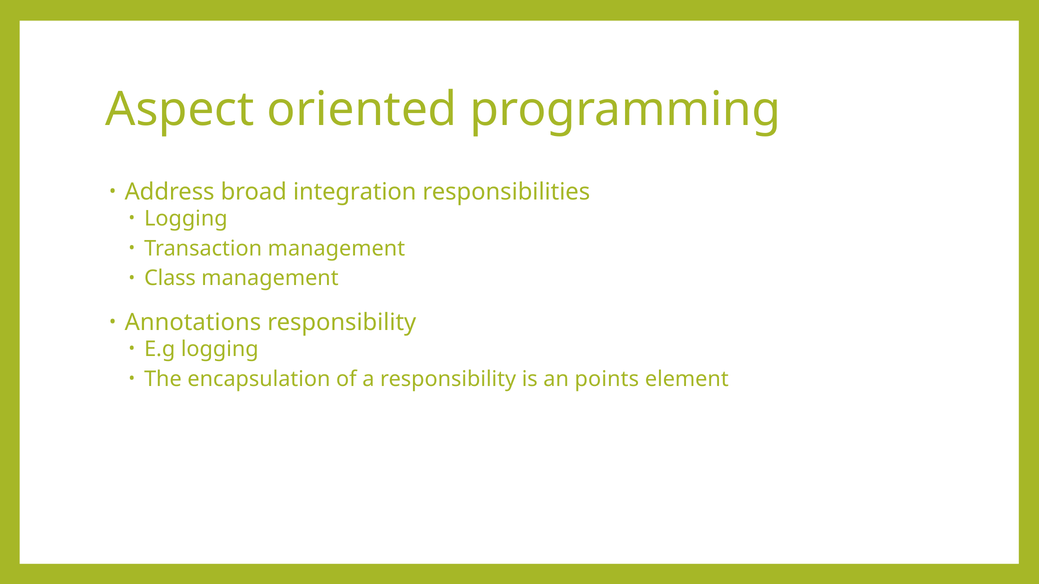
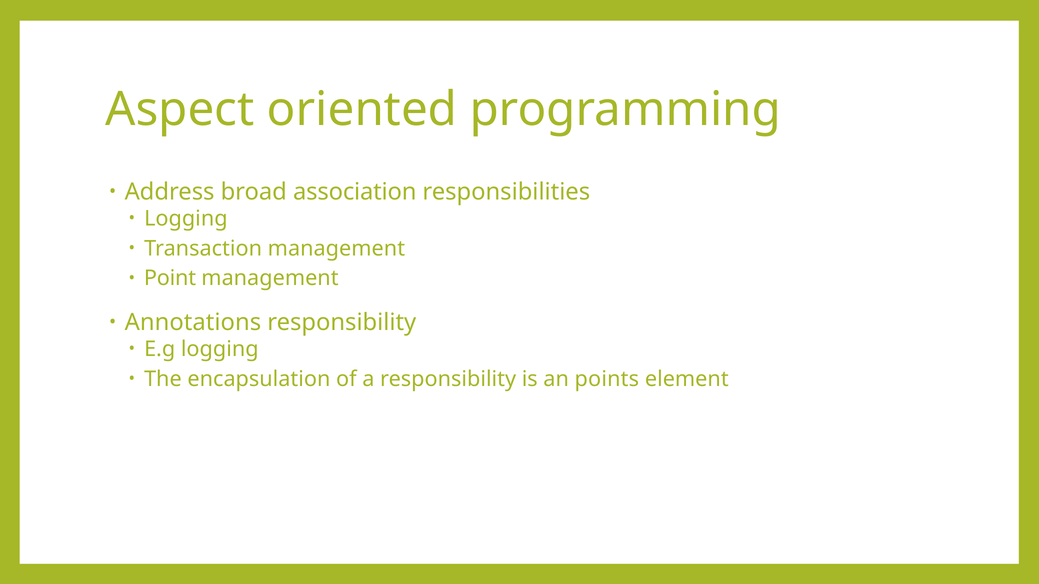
integration: integration -> association (355, 192)
Class: Class -> Point (170, 279)
